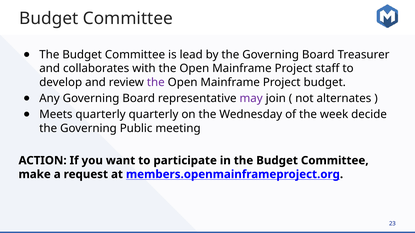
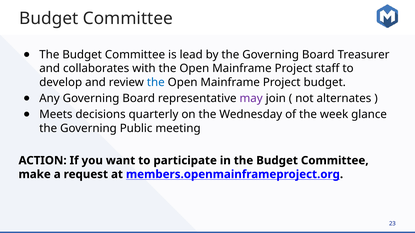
the colour: purple -> blue (156, 82)
Meets quarterly: quarterly -> decisions (101, 115)
decide: decide -> glance (369, 115)
